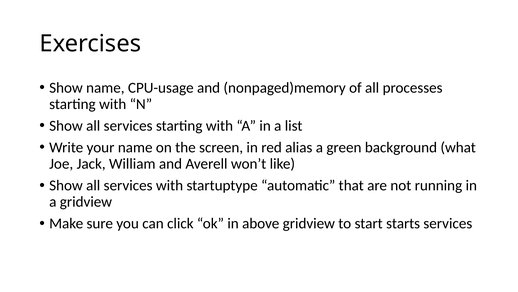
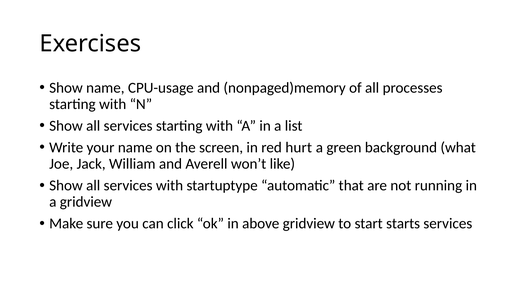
alias: alias -> hurt (299, 147)
